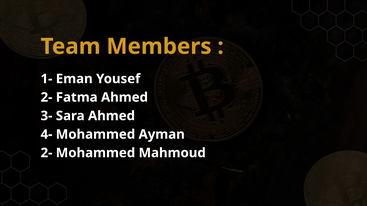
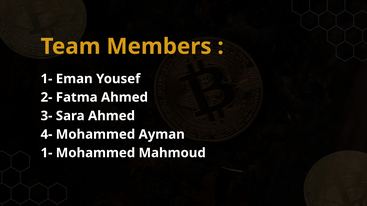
2-: 2- -> 1- (46, 153)
